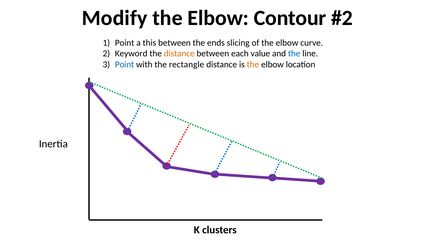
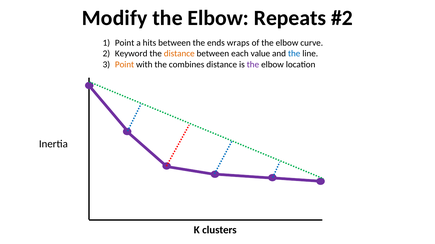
Contour: Contour -> Repeats (290, 18)
this: this -> hits (149, 43)
slicing: slicing -> wraps (238, 43)
Point colour: blue -> orange (125, 65)
rectangle: rectangle -> combines (187, 65)
the colour: orange -> purple (253, 65)
